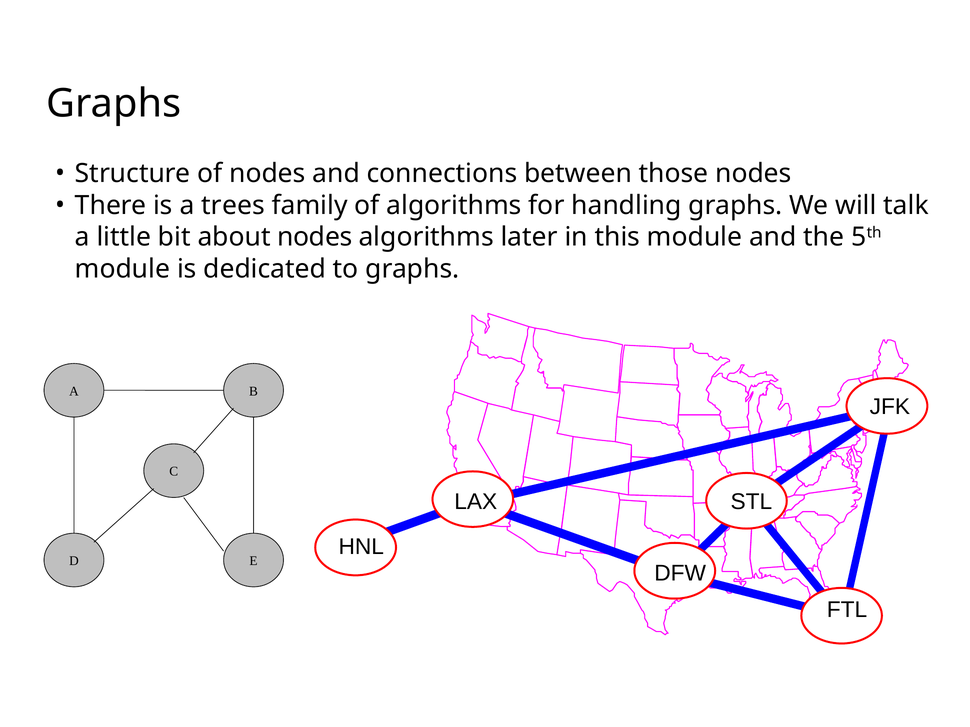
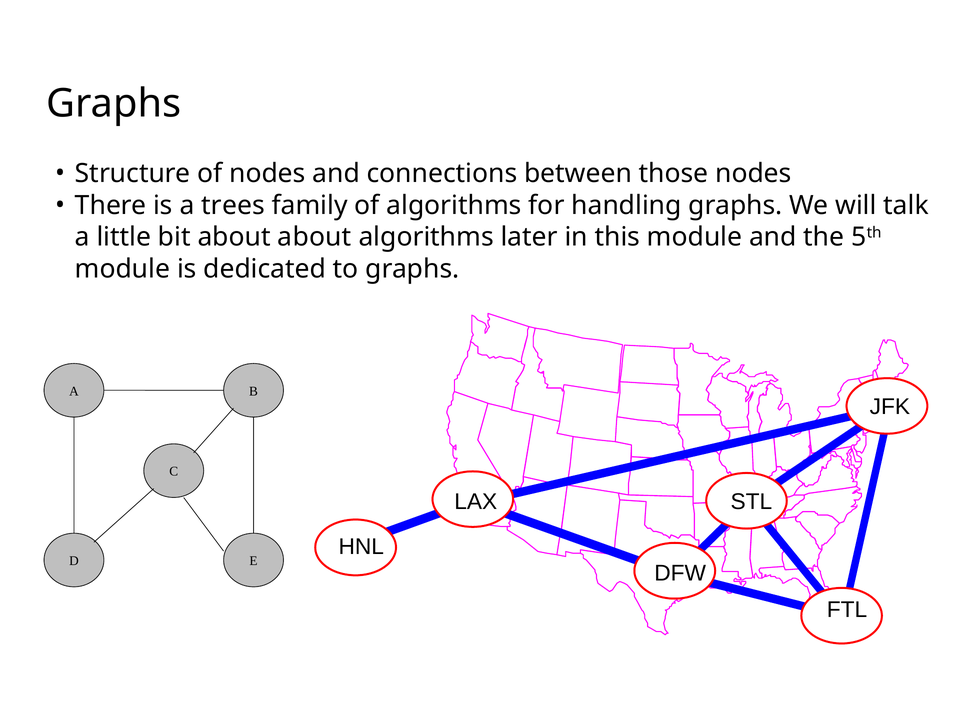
about nodes: nodes -> about (315, 237)
